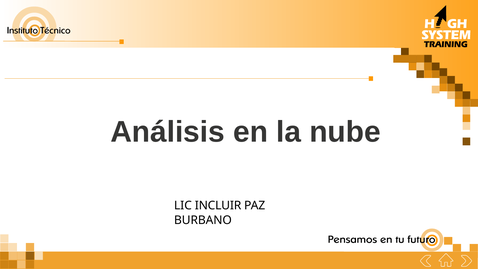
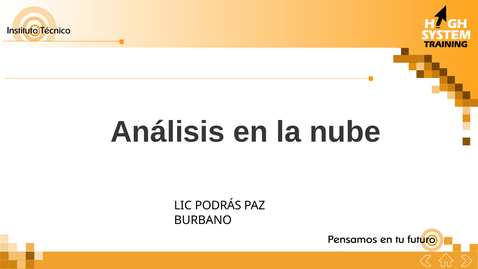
INCLUIR: INCLUIR -> PODRÁS (218, 206)
